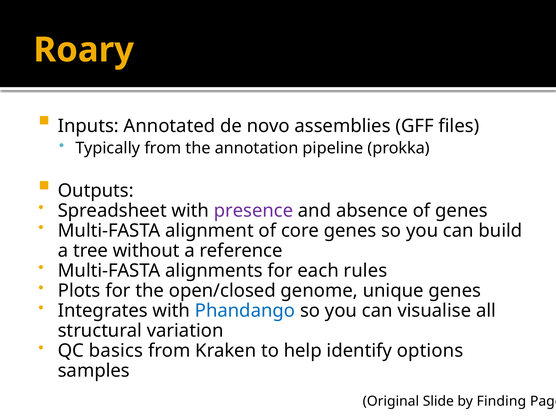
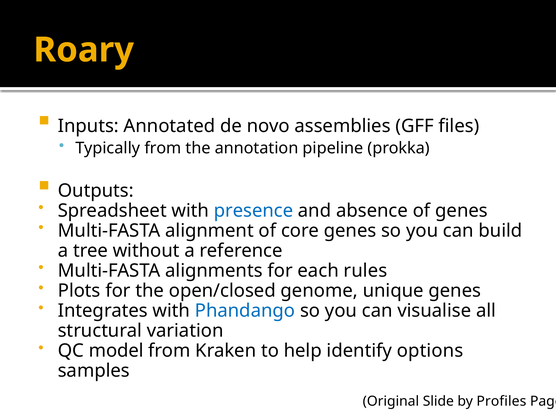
presence colour: purple -> blue (254, 211)
basics: basics -> model (116, 351)
Finding: Finding -> Profiles (501, 401)
